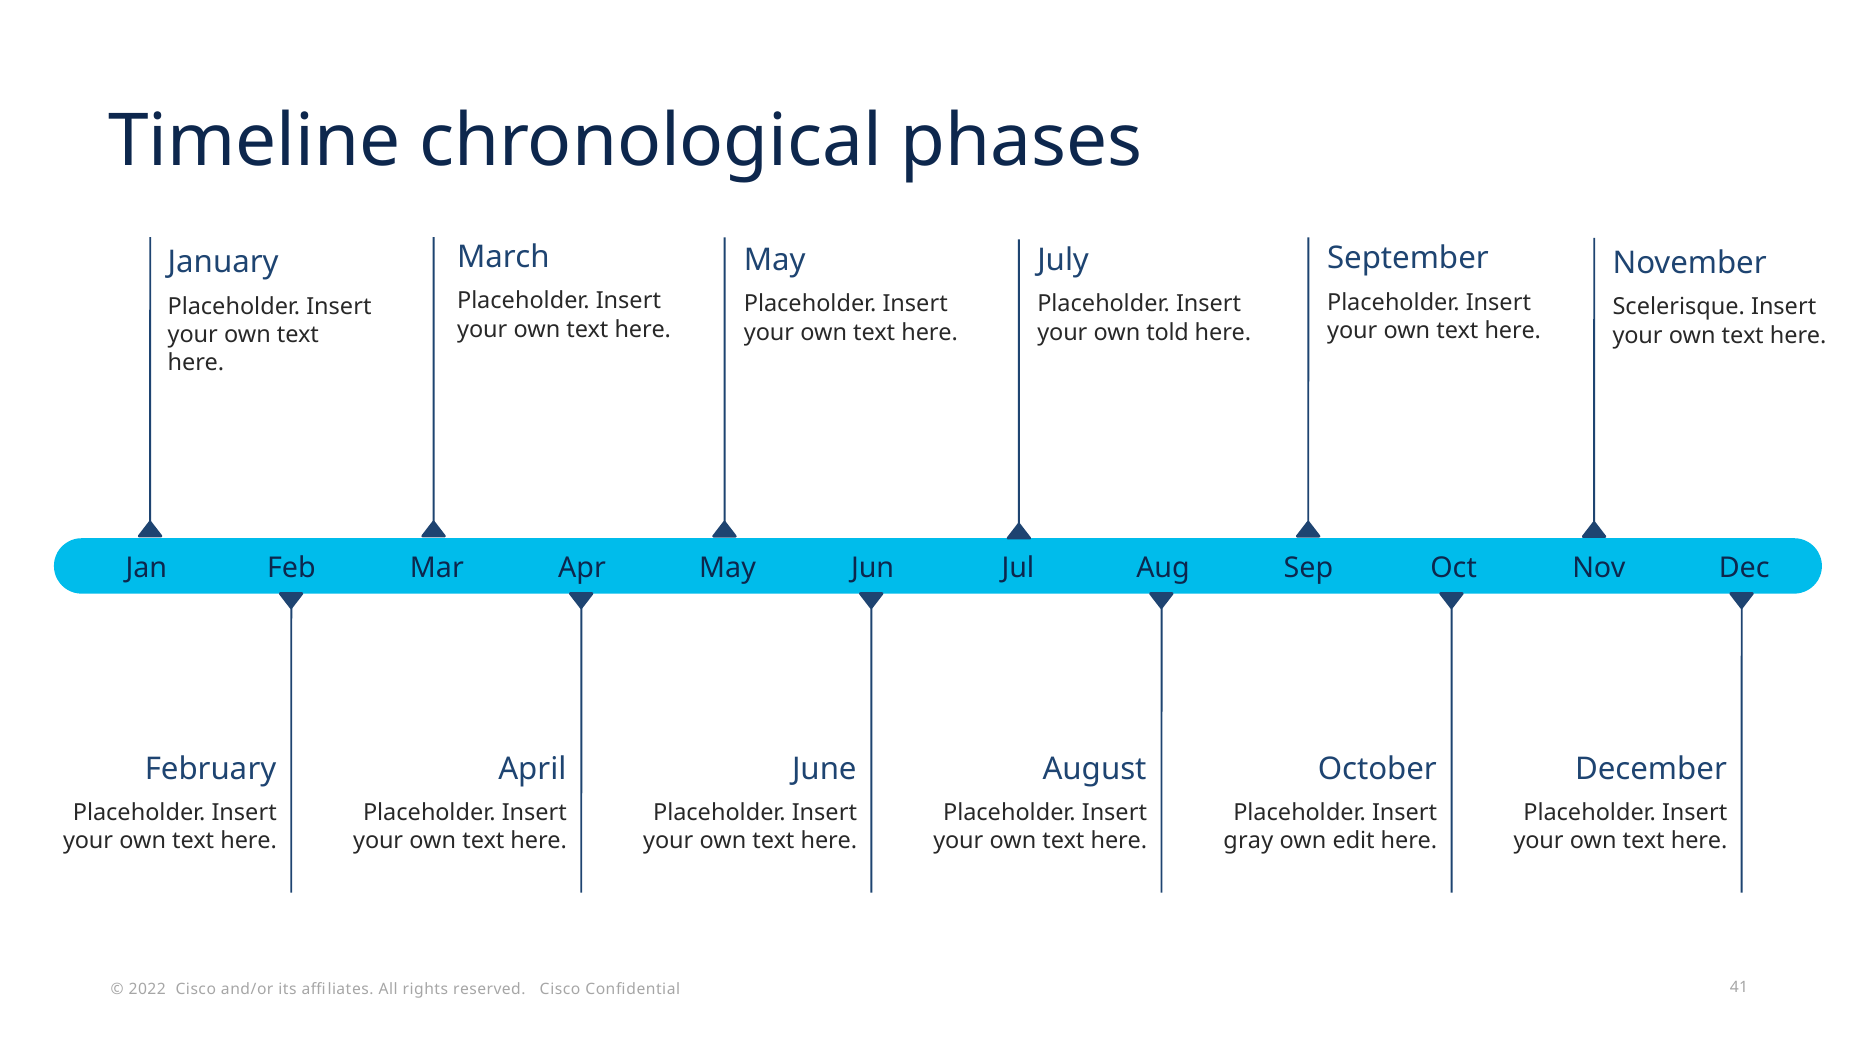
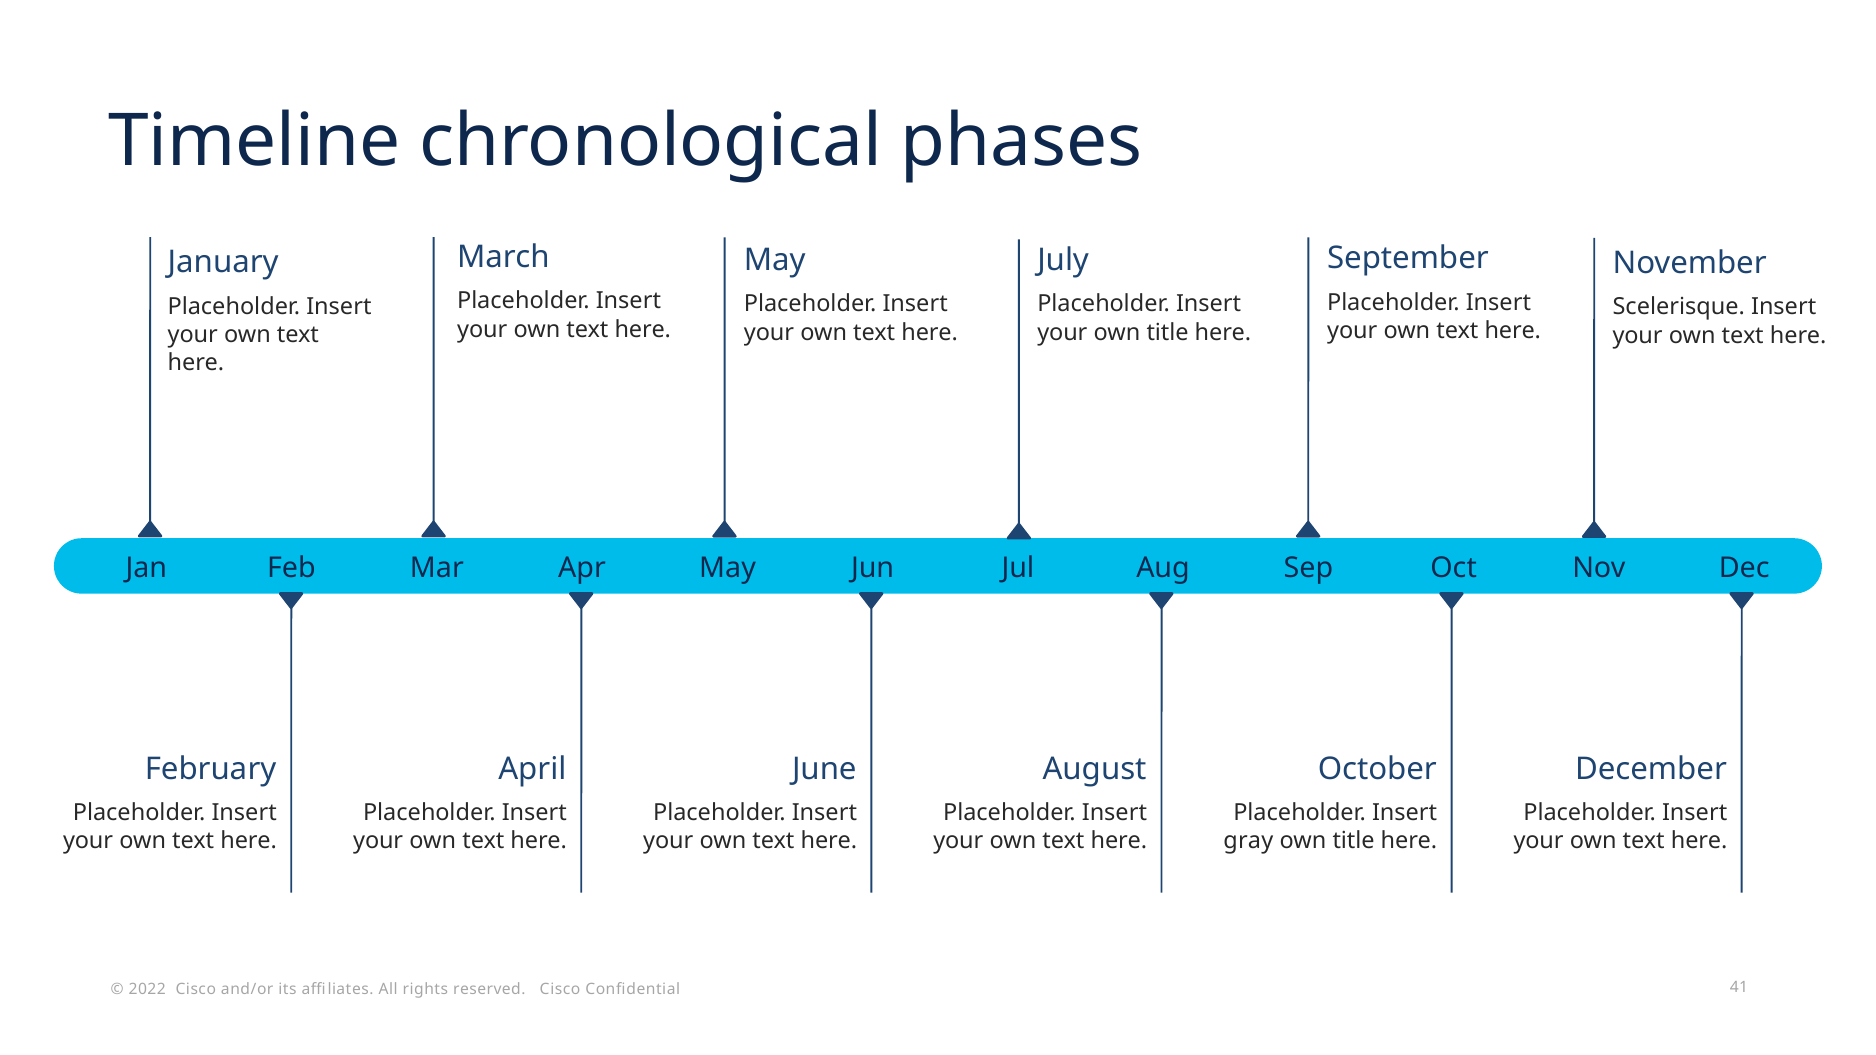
your own told: told -> title (1168, 333)
edit: edit -> title (1354, 841)
